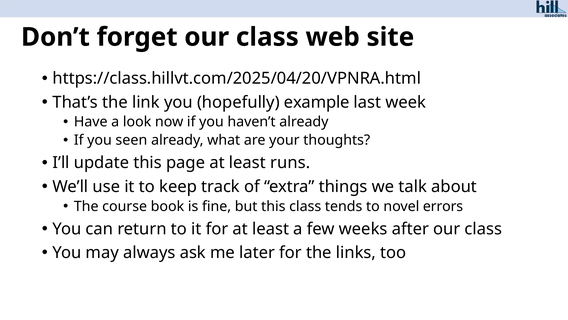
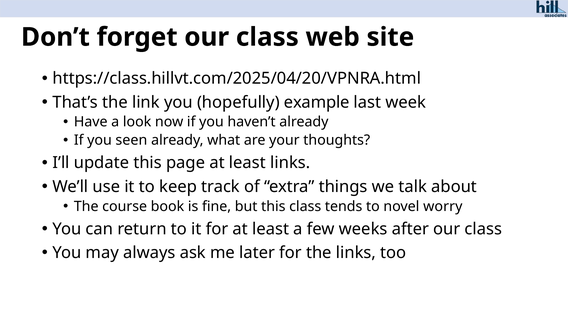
least runs: runs -> links (290, 163)
errors: errors -> worry (443, 206)
